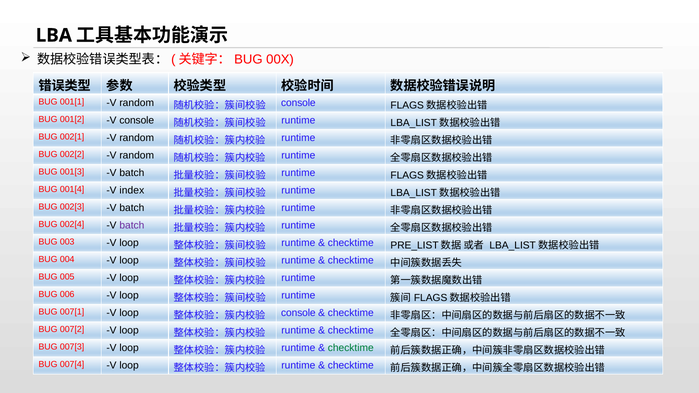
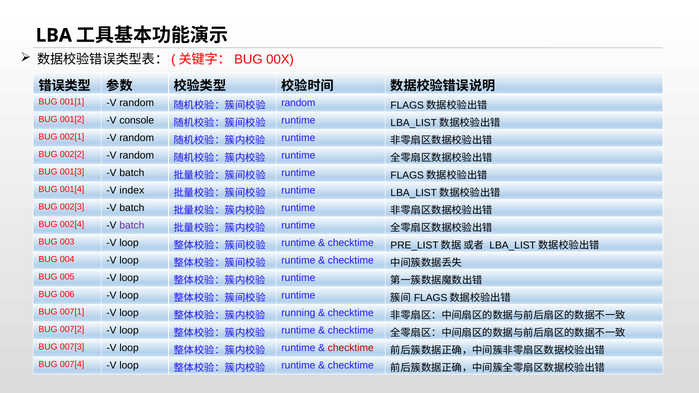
console: console -> random (298, 103)
console: console -> running (298, 313)
checktime colour: green -> red (351, 348)
